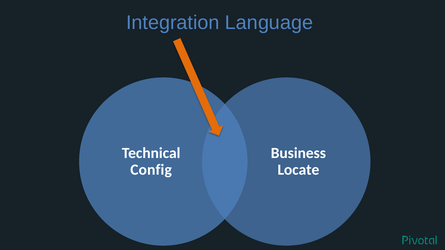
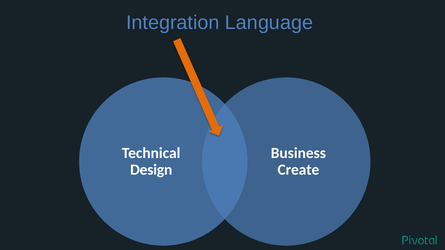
Config: Config -> Design (151, 170)
Locate: Locate -> Create (298, 170)
